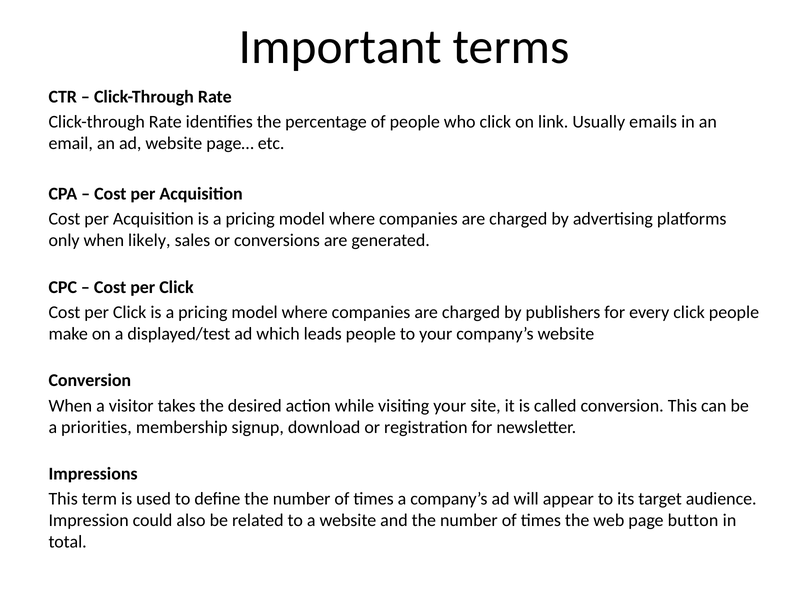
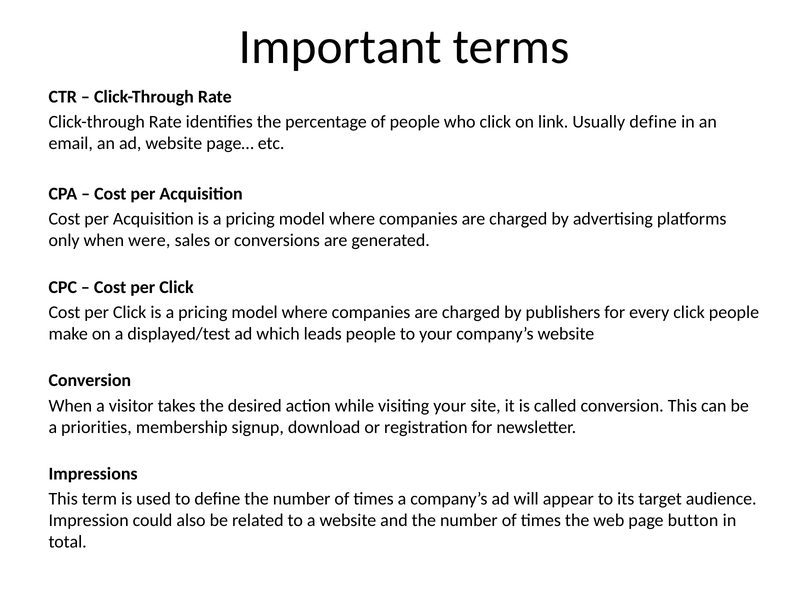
Usually emails: emails -> define (653, 122)
likely: likely -> were (149, 241)
